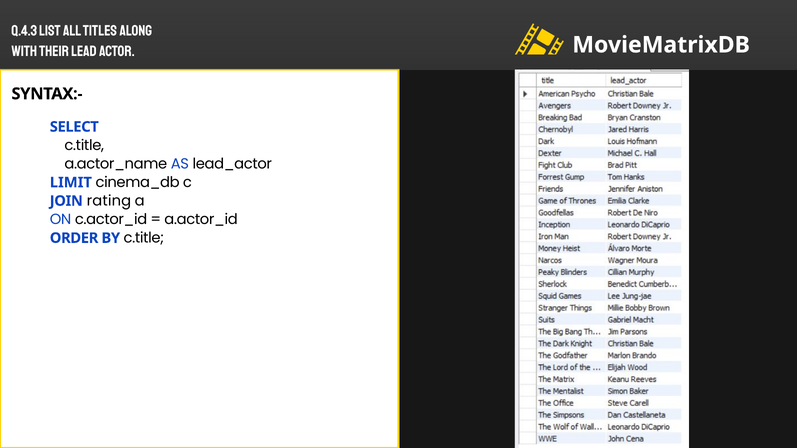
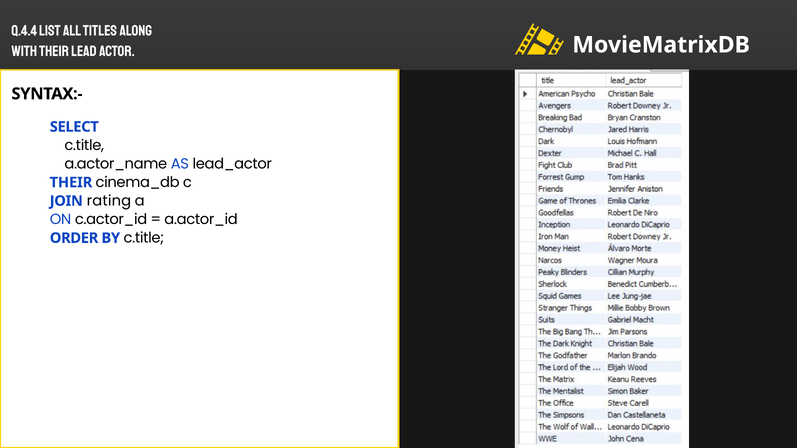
Q.4.3: Q.4.3 -> Q.4.4 (24, 31)
LIMIT: LIMIT -> THEIR (71, 183)
